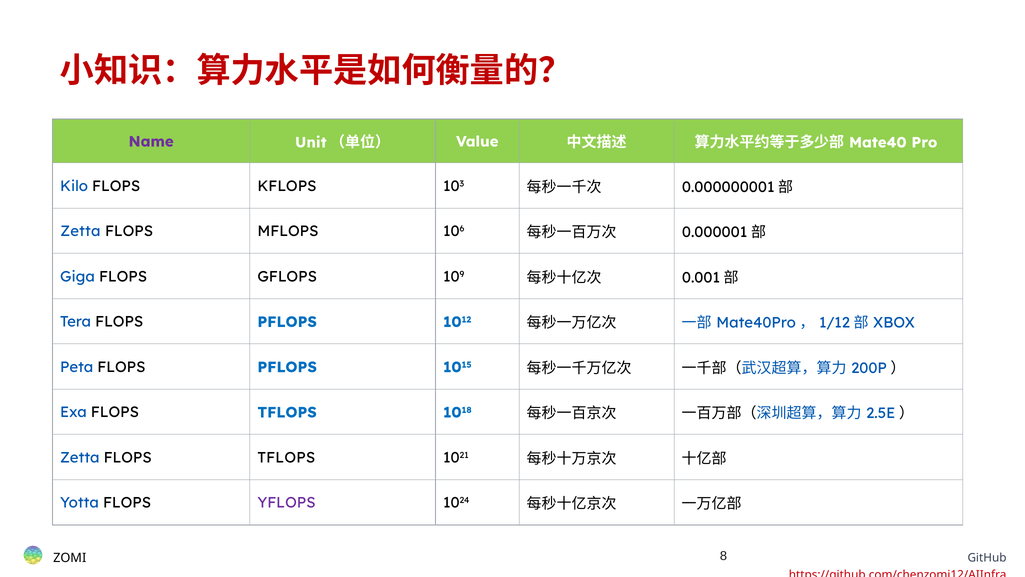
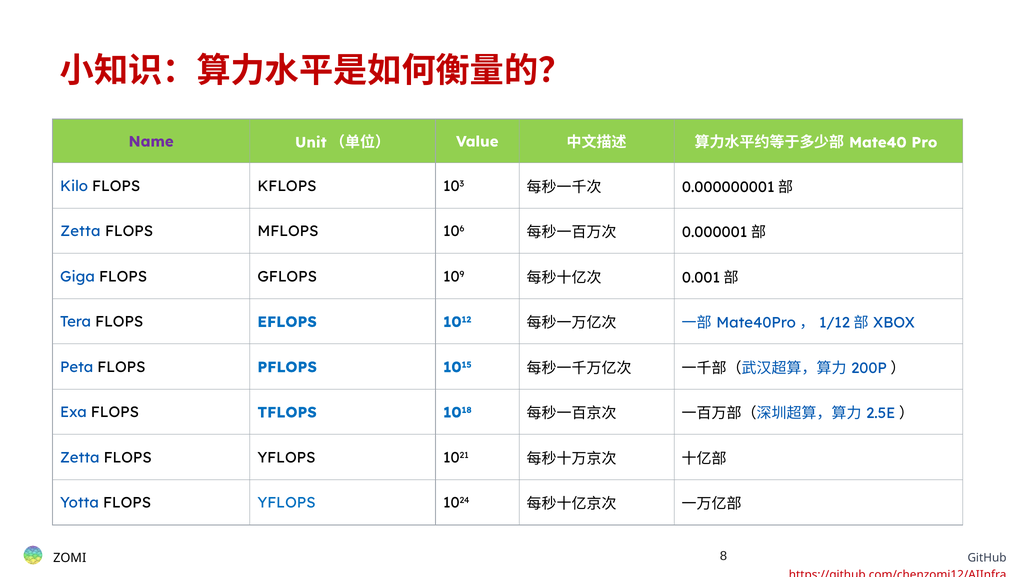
Tera FLOPS PFLOPS: PFLOPS -> EFLOPS (287, 322)
Zetta FLOPS TFLOPS: TFLOPS -> YFLOPS (286, 457)
YFLOPS colour: purple -> blue (287, 502)
